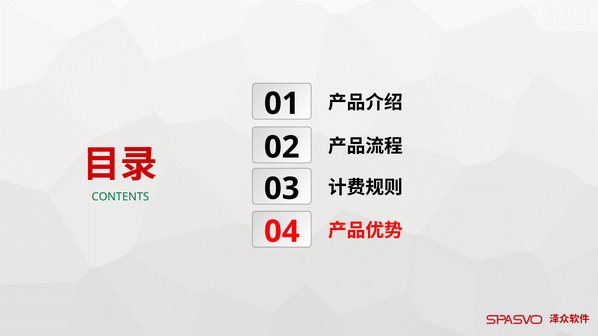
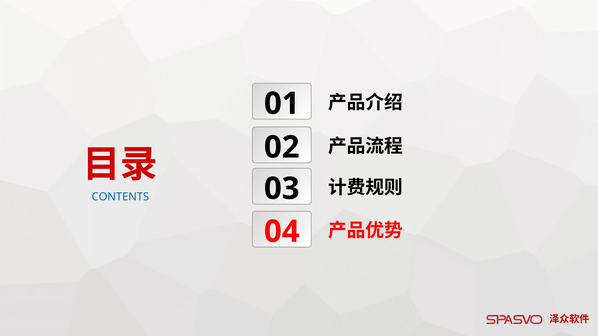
CONTENTS colour: green -> blue (120, 197)
